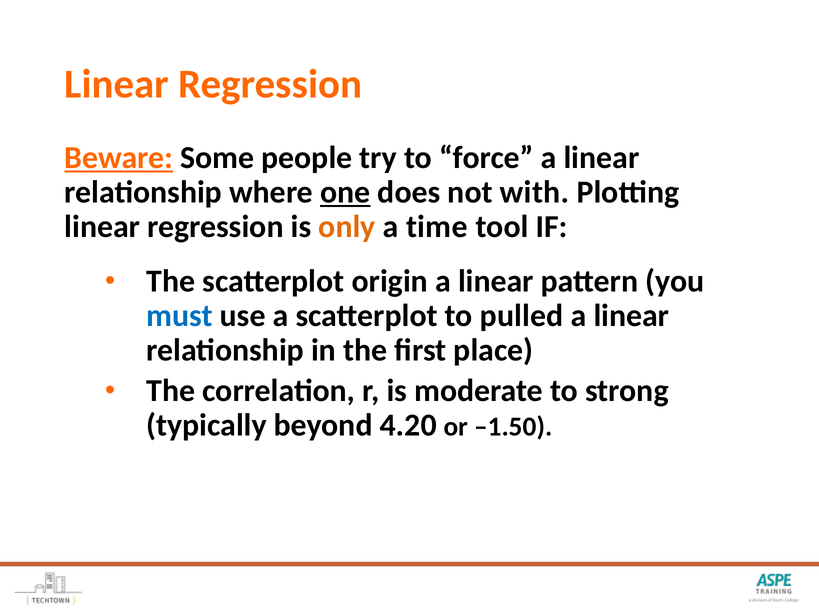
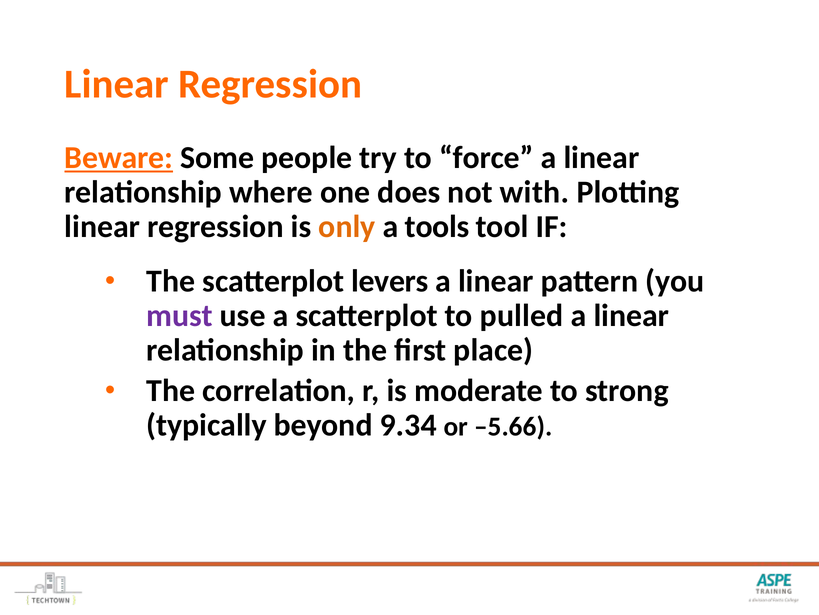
one underline: present -> none (345, 192)
time: time -> tools (437, 226)
origin: origin -> levers (390, 281)
must colour: blue -> purple (180, 315)
4.20: 4.20 -> 9.34 (408, 425)
–1.50: –1.50 -> –5.66 (513, 426)
